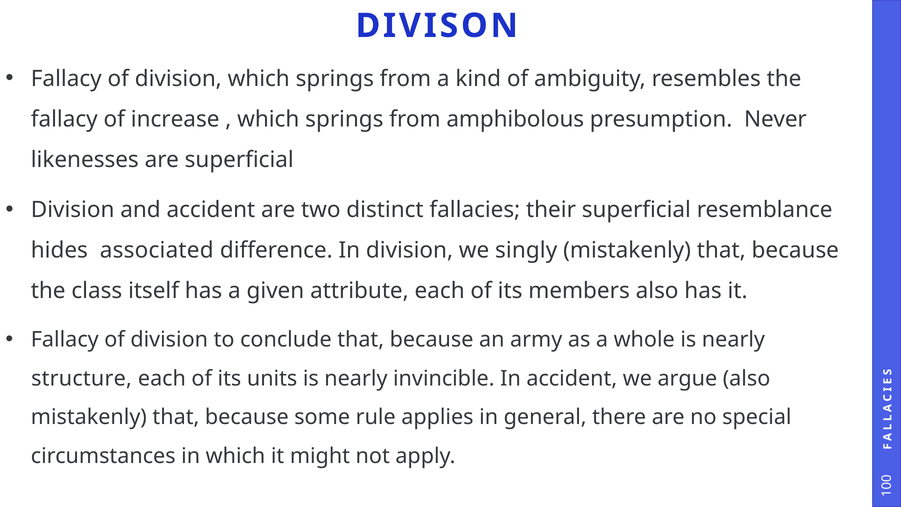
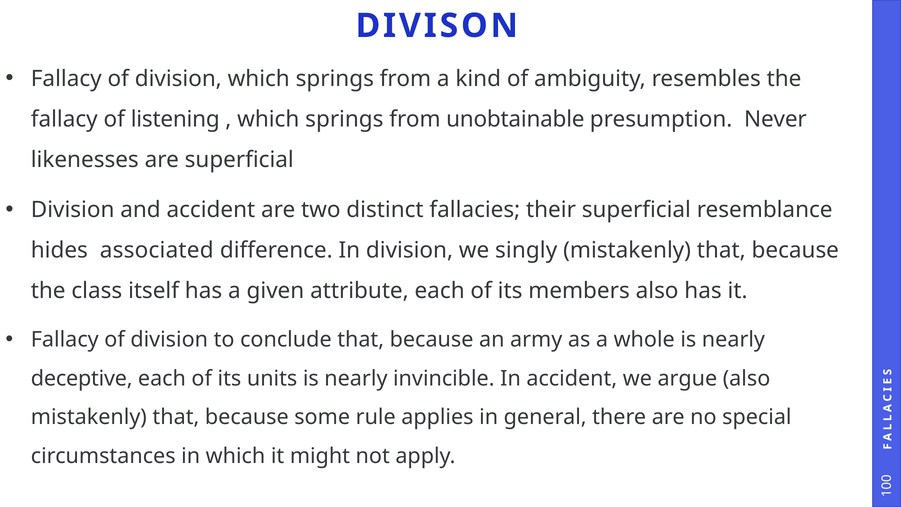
increase: increase -> listening (175, 119)
amphibolous: amphibolous -> unobtainable (515, 119)
structure: structure -> deceptive (82, 378)
